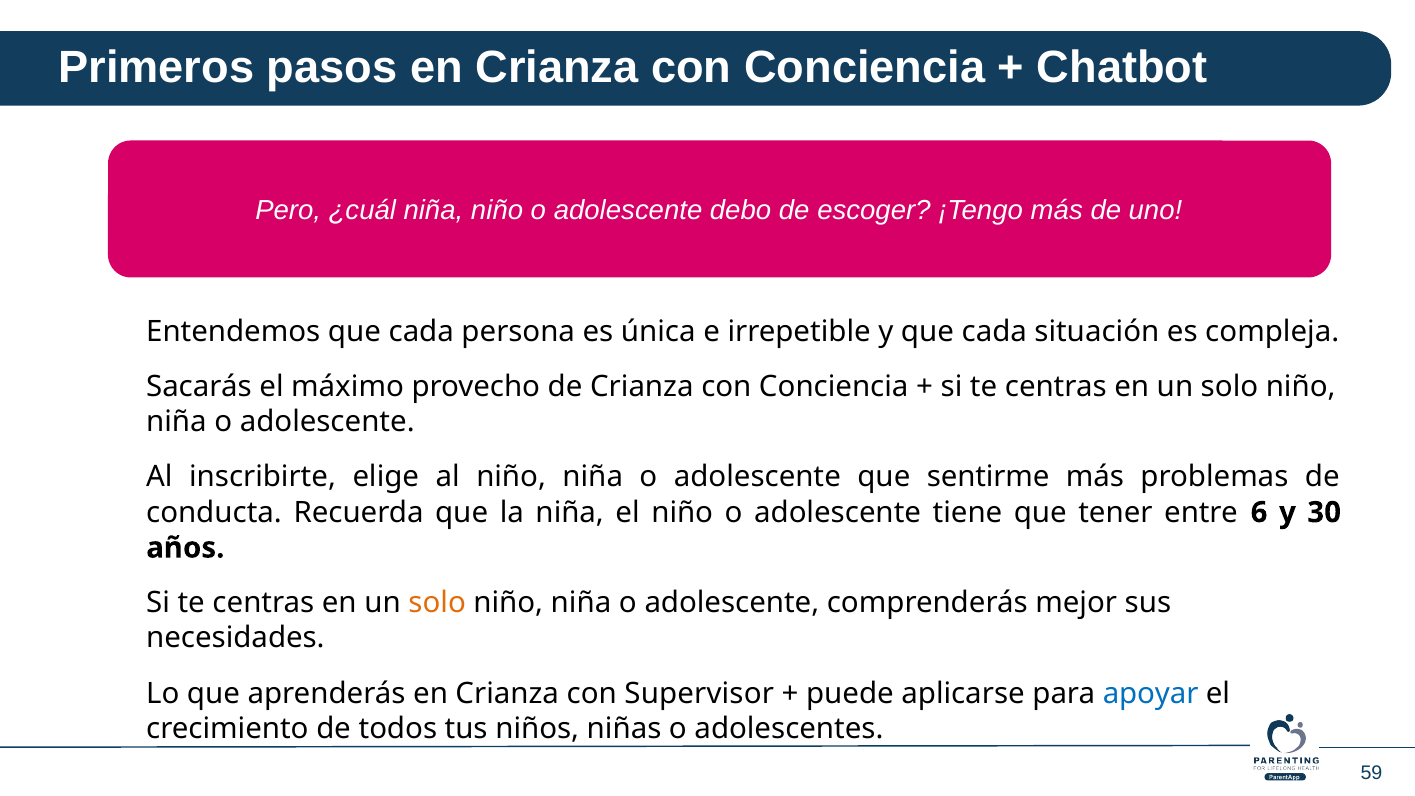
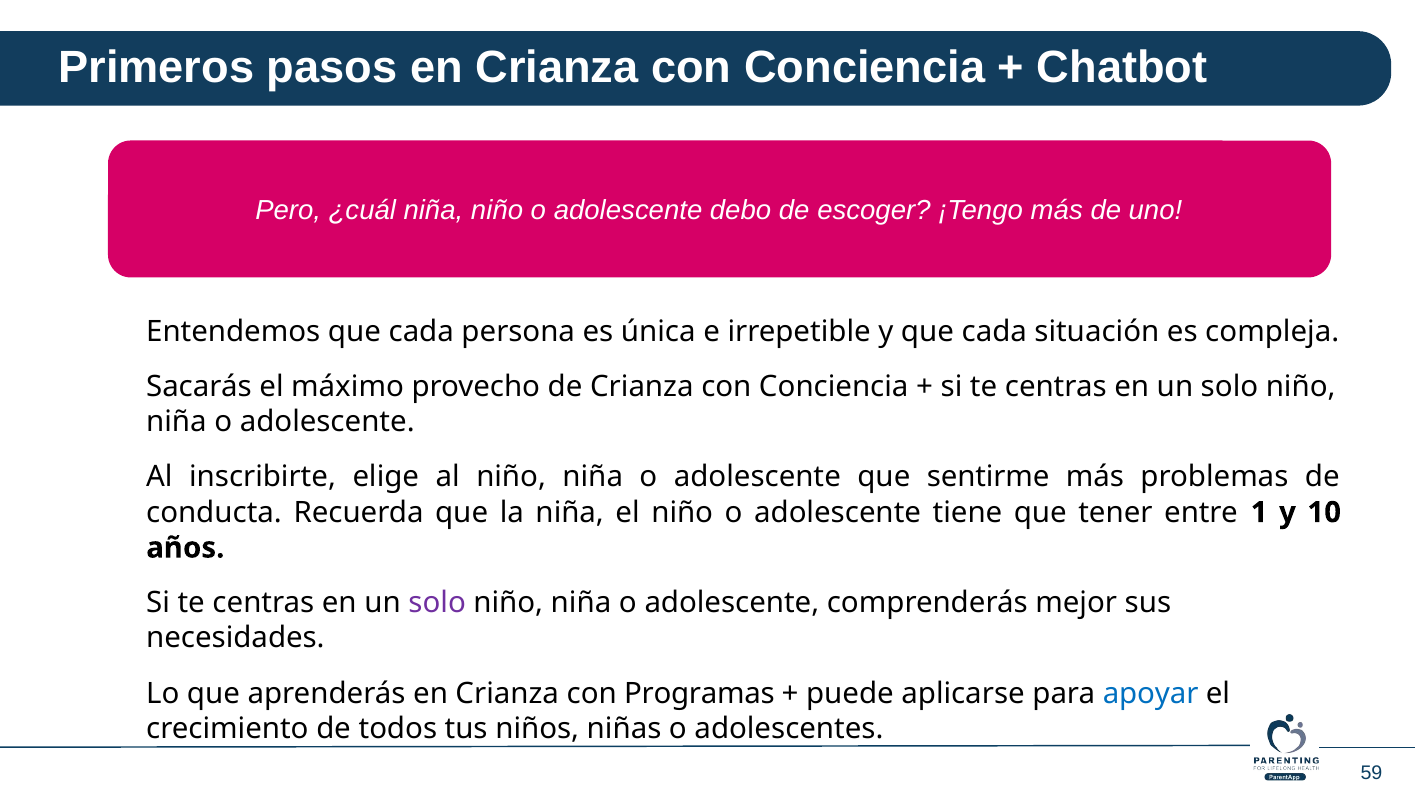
6: 6 -> 1 (1259, 512)
30: 30 -> 10 (1324, 512)
solo colour: orange -> purple (437, 603)
Supervisor: Supervisor -> Programas (699, 693)
